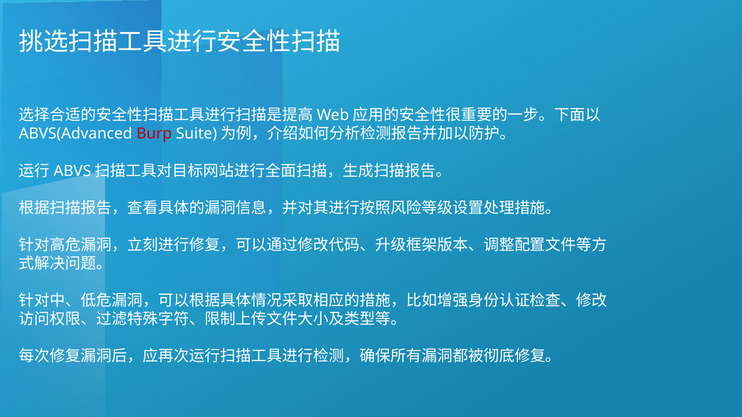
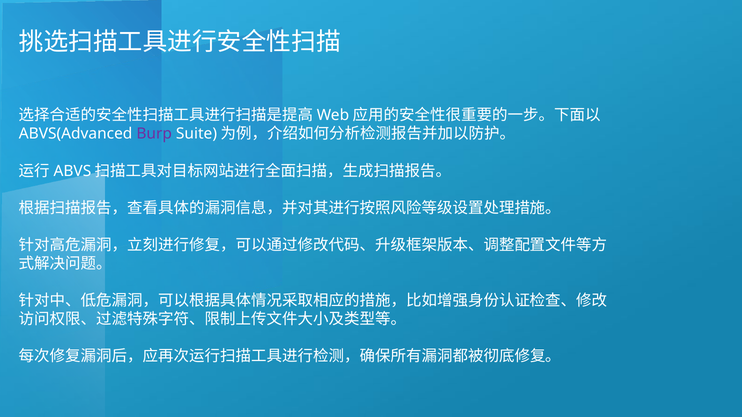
Burp colour: red -> purple (154, 134)
